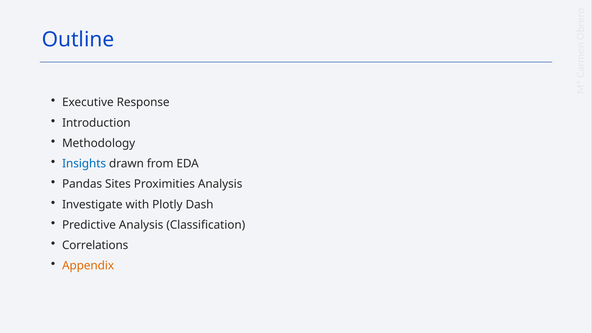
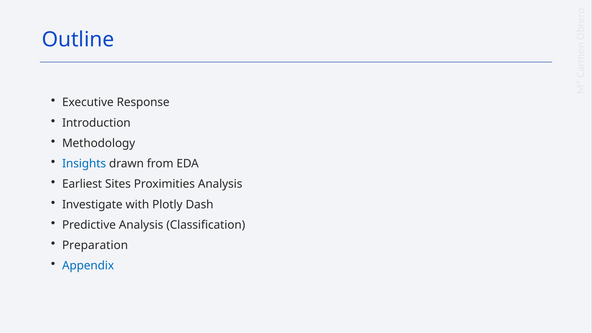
Pandas: Pandas -> Earliest (82, 184)
Correlations: Correlations -> Preparation (95, 245)
Appendix colour: orange -> blue (88, 266)
